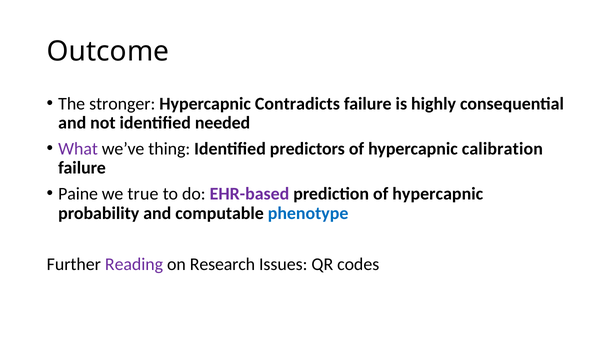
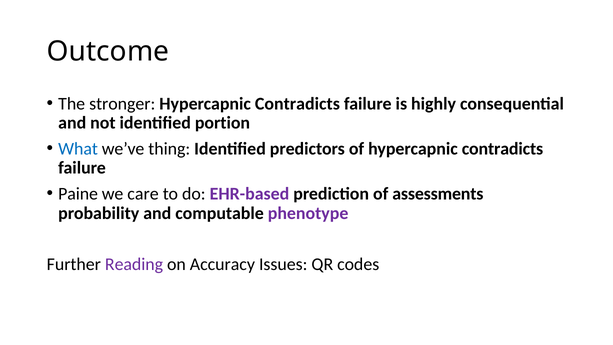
needed: needed -> portion (222, 123)
What colour: purple -> blue (78, 149)
of hypercapnic calibration: calibration -> contradicts (502, 149)
true: true -> care (143, 194)
prediction of hypercapnic: hypercapnic -> assessments (438, 194)
phenotype colour: blue -> purple (308, 213)
Research: Research -> Accuracy (222, 264)
